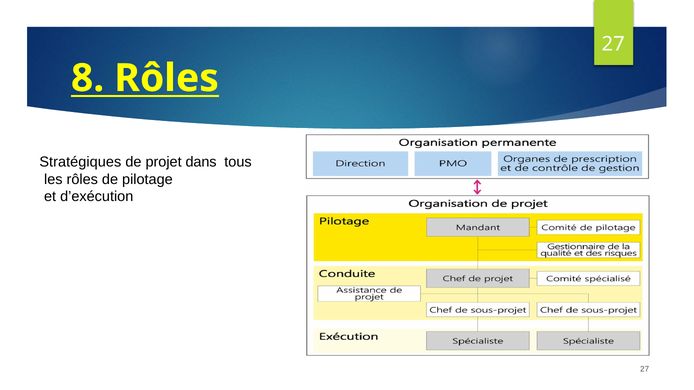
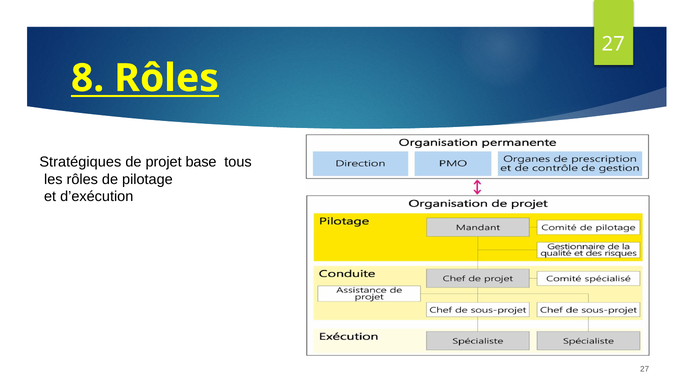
dans: dans -> base (201, 162)
